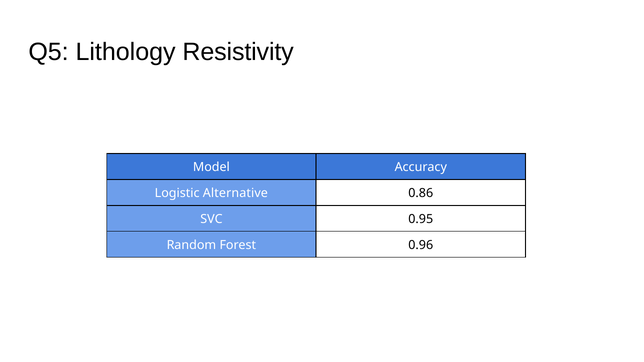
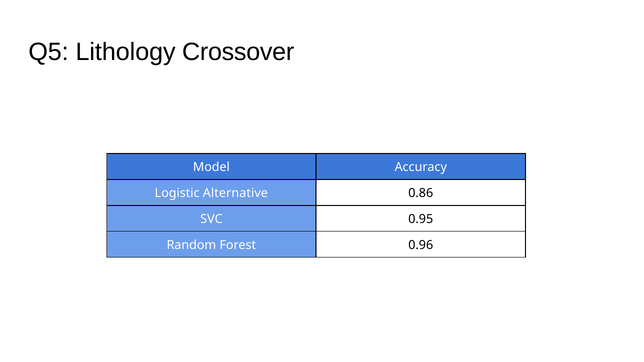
Resistivity: Resistivity -> Crossover (238, 52)
